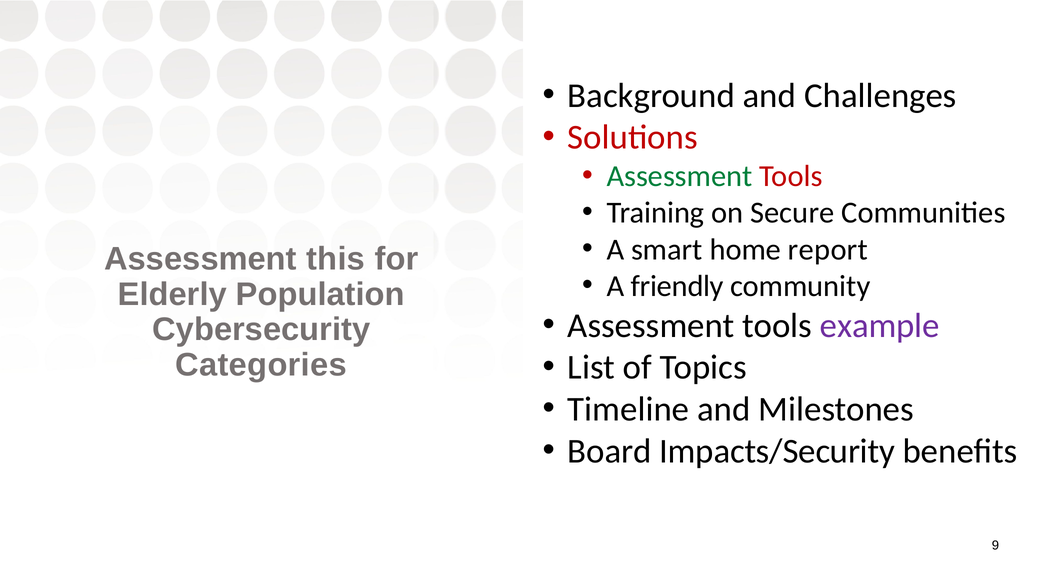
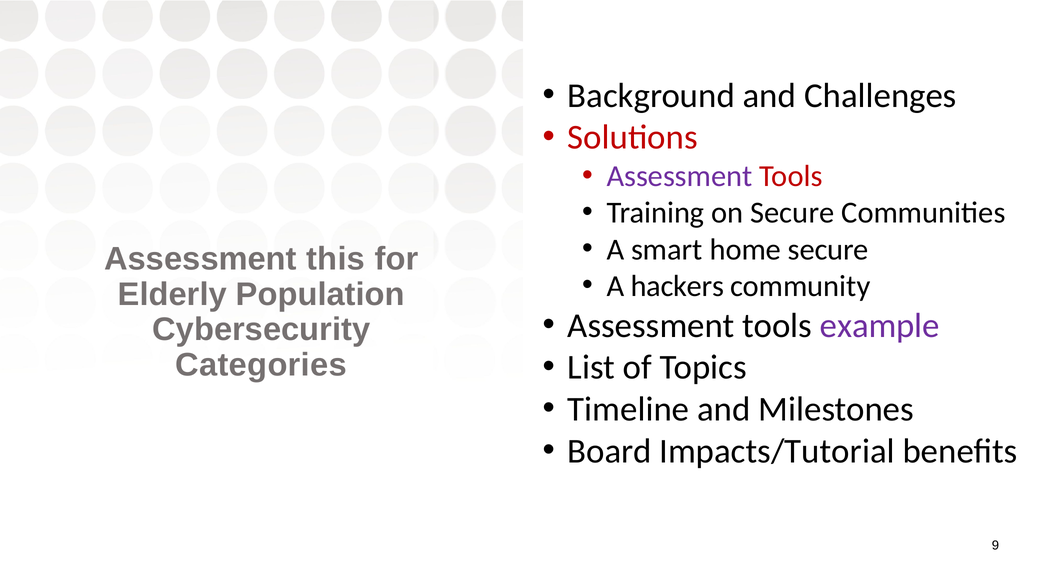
Assessment colour: green -> purple (680, 176)
home report: report -> secure (828, 250)
friendly: friendly -> hackers (677, 286)
Impacts/Security: Impacts/Security -> Impacts/Tutorial (777, 451)
